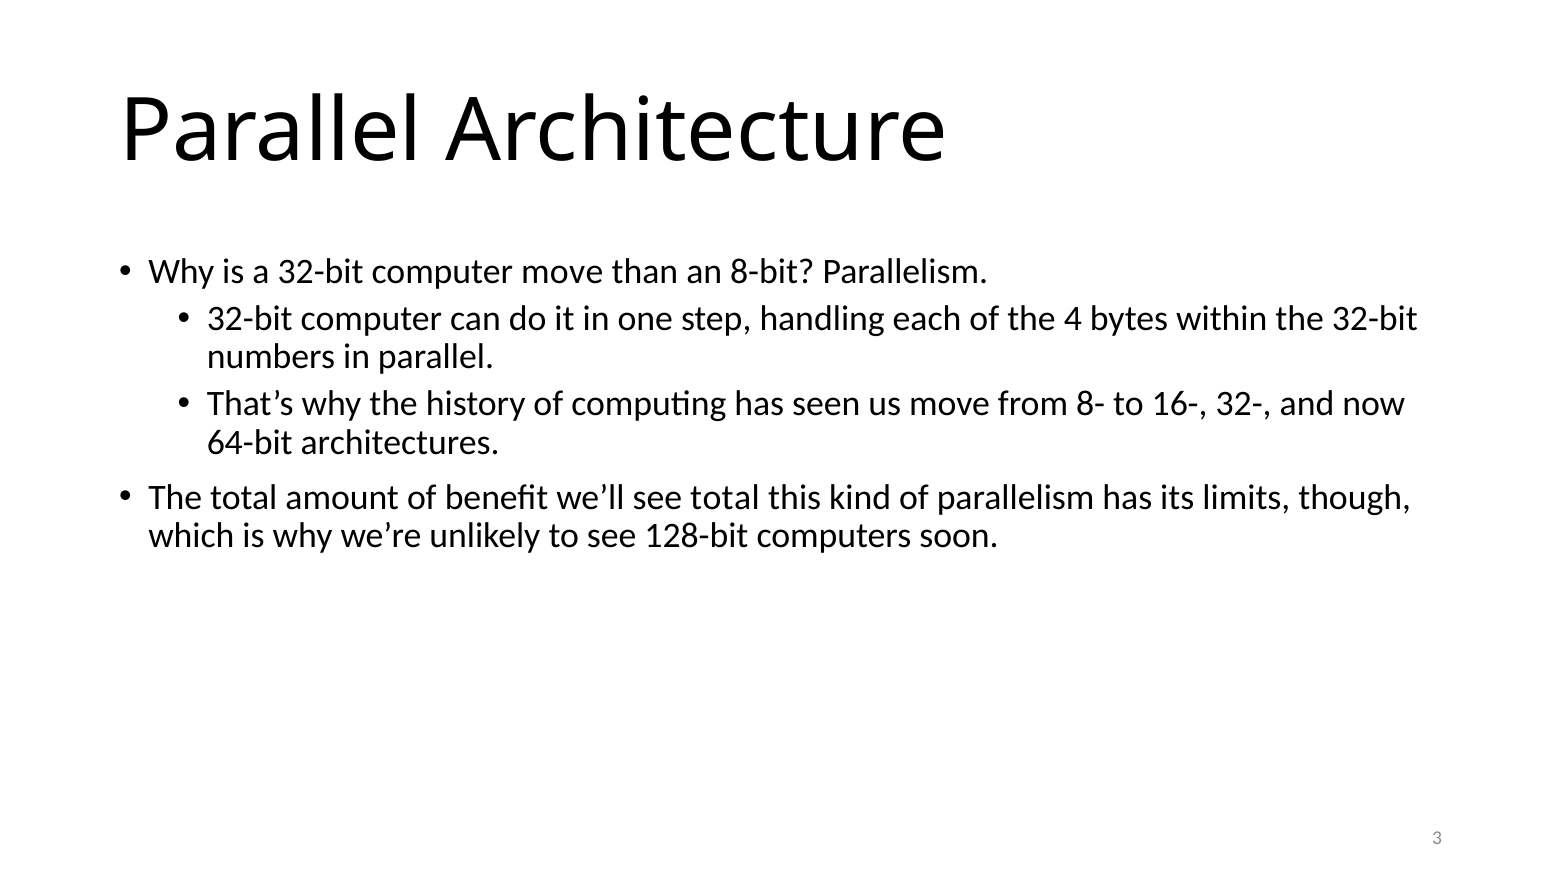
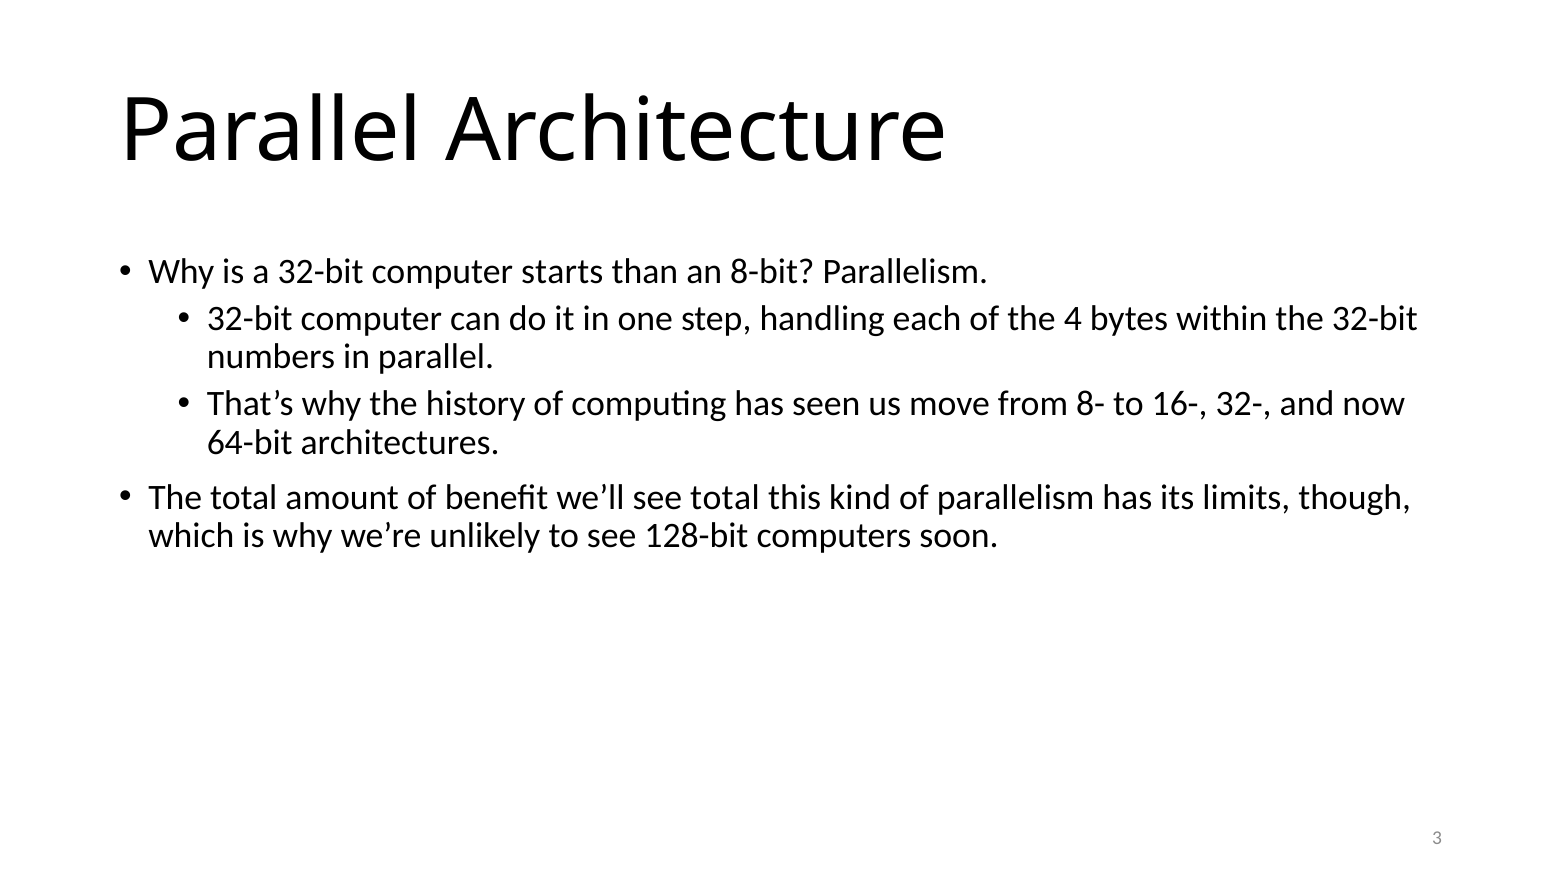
computer move: move -> starts (562, 272)
